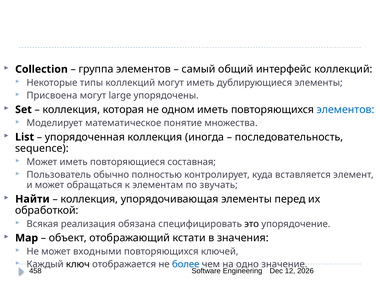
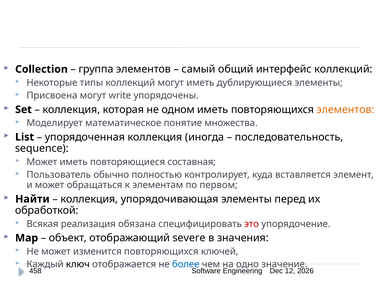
large: large -> write (120, 96)
элементов colour: blue -> orange (346, 110)
звучать: звучать -> первом (219, 185)
это colour: black -> red (252, 224)
кстати: кстати -> severe (189, 238)
входными: входными -> изменится (97, 251)
